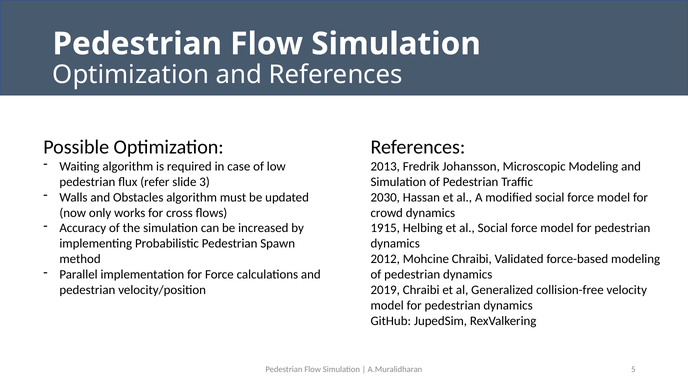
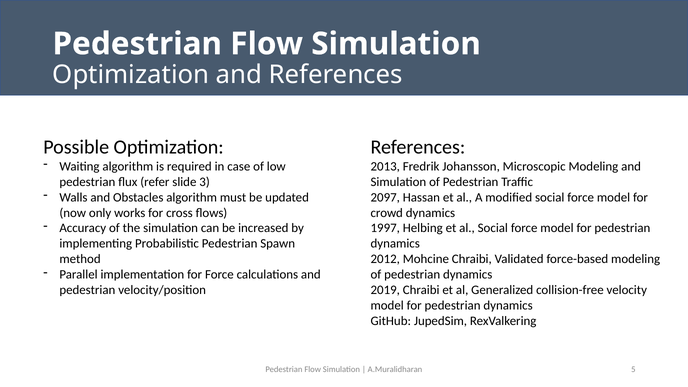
2030: 2030 -> 2097 (385, 197)
1915: 1915 -> 1997 (385, 228)
